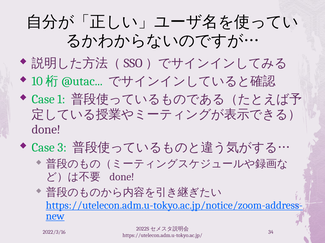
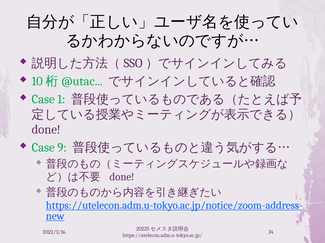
3: 3 -> 9 (62, 148)
